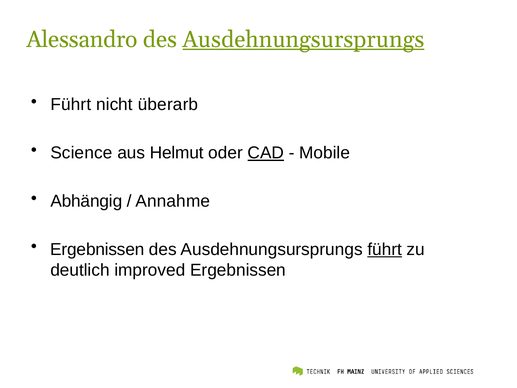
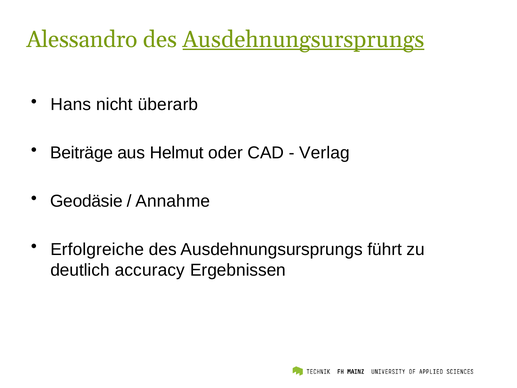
Führt: Führt -> Hans (71, 105)
Science: Science -> Beiträge (82, 153)
CAD underline: present -> none (266, 153)
Mobile: Mobile -> Verlag (325, 153)
Abhängig: Abhängig -> Geodäsie (86, 201)
Ergebnissen: Ergebnissen -> Erfolgreiche (97, 249)
führt underline: present -> none (385, 249)
improved: improved -> accuracy (150, 270)
